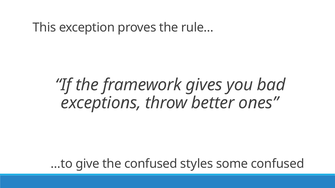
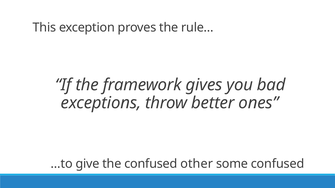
styles: styles -> other (197, 164)
